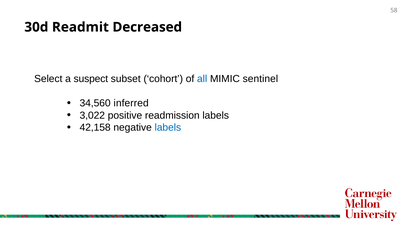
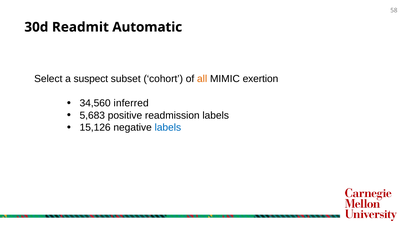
Decreased: Decreased -> Automatic (147, 27)
all colour: blue -> orange (202, 79)
sentinel: sentinel -> exertion (260, 79)
3,022: 3,022 -> 5,683 (92, 116)
42,158: 42,158 -> 15,126 (95, 128)
